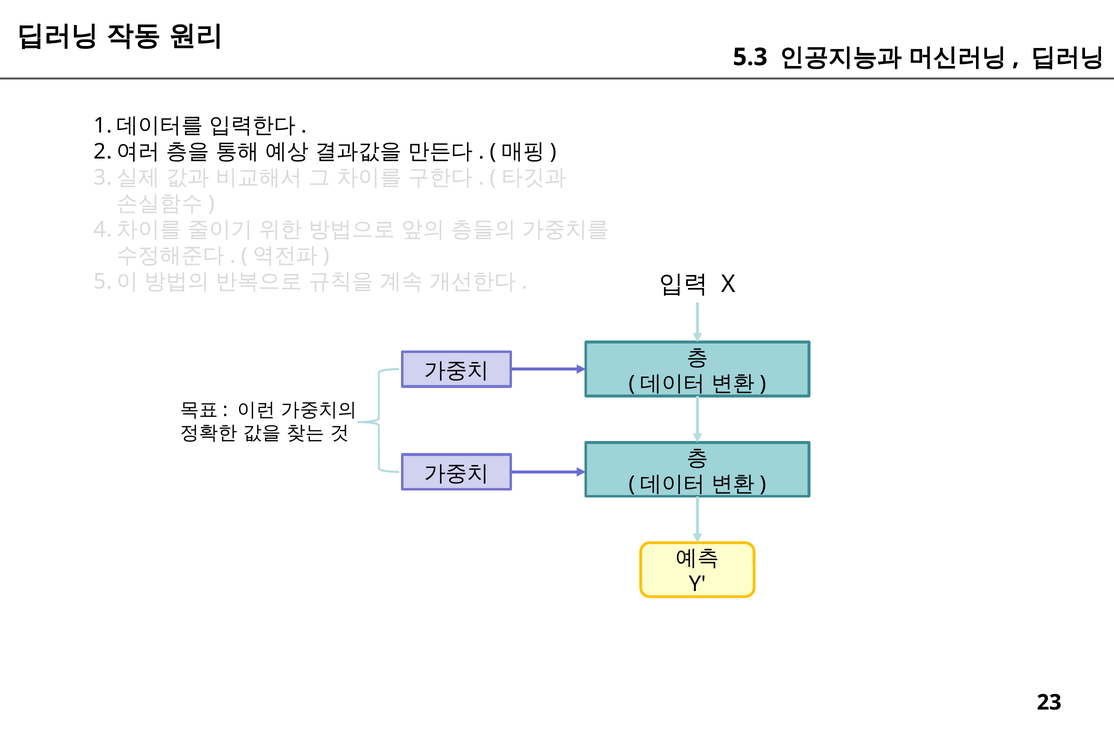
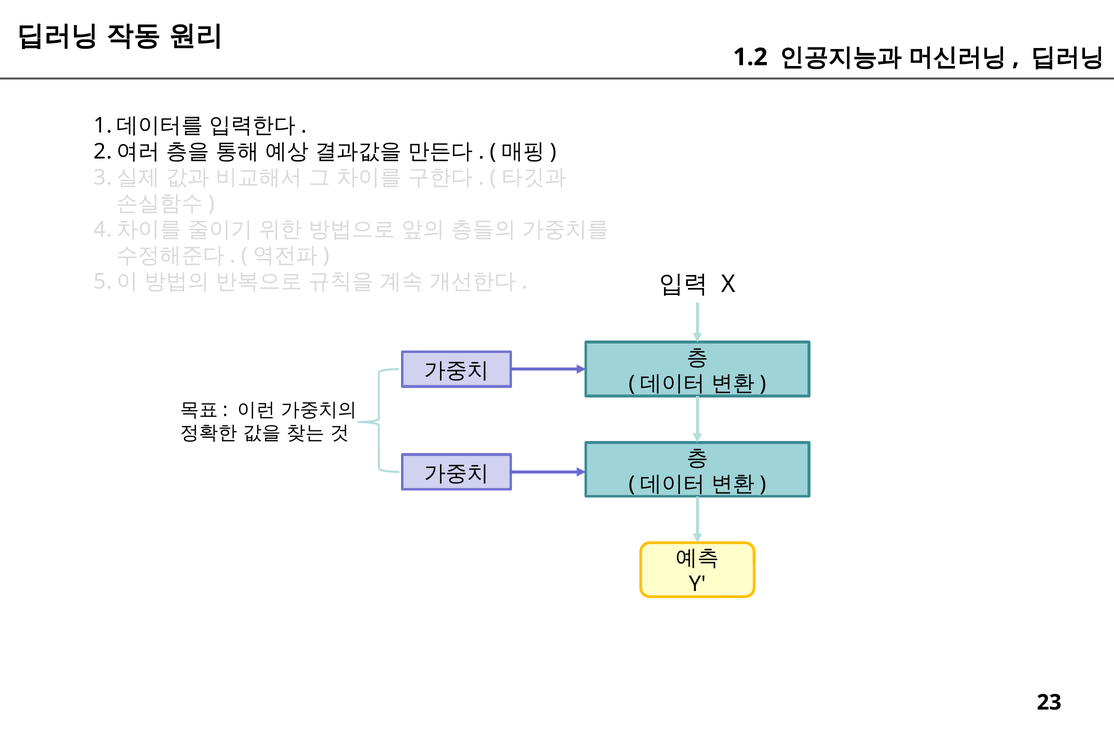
5.3: 5.3 -> 1.2 (750, 57)
